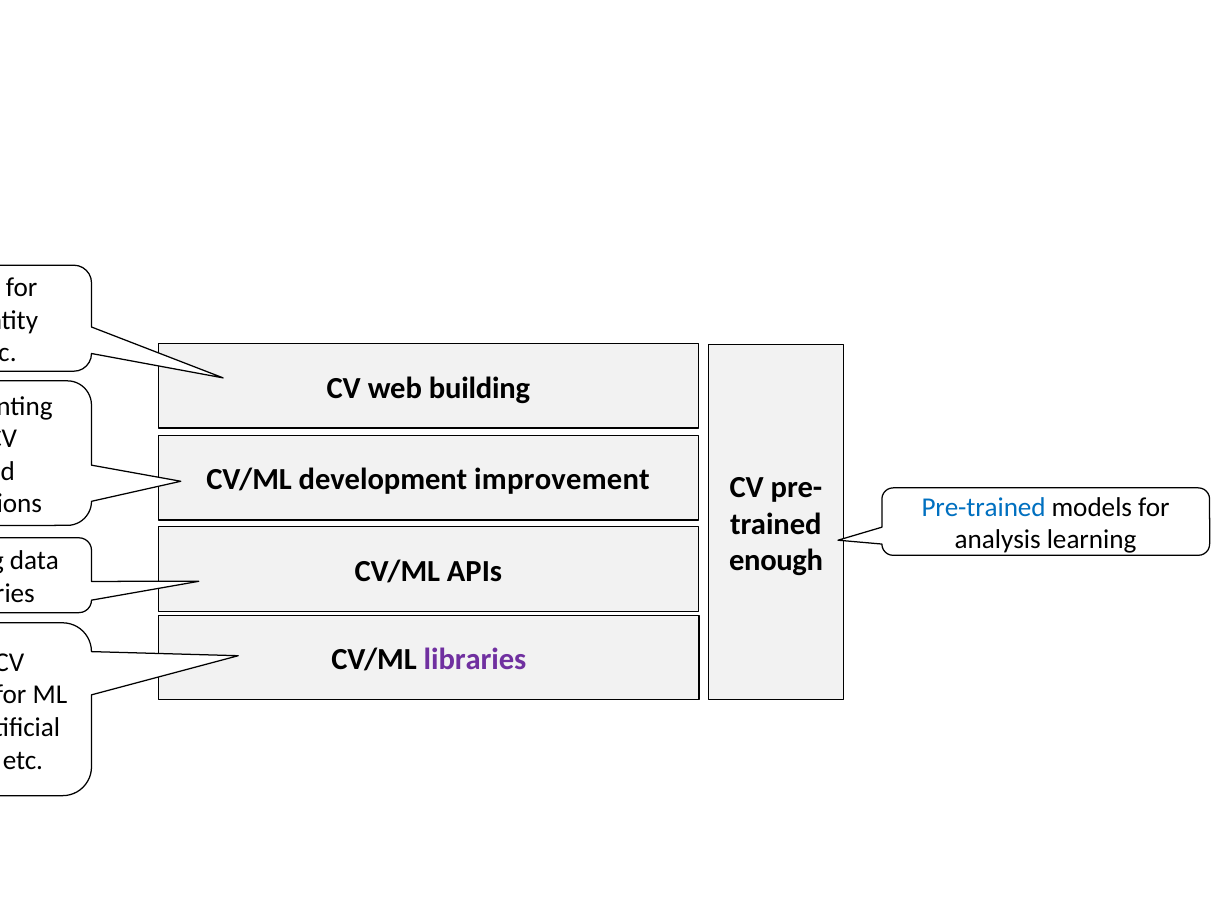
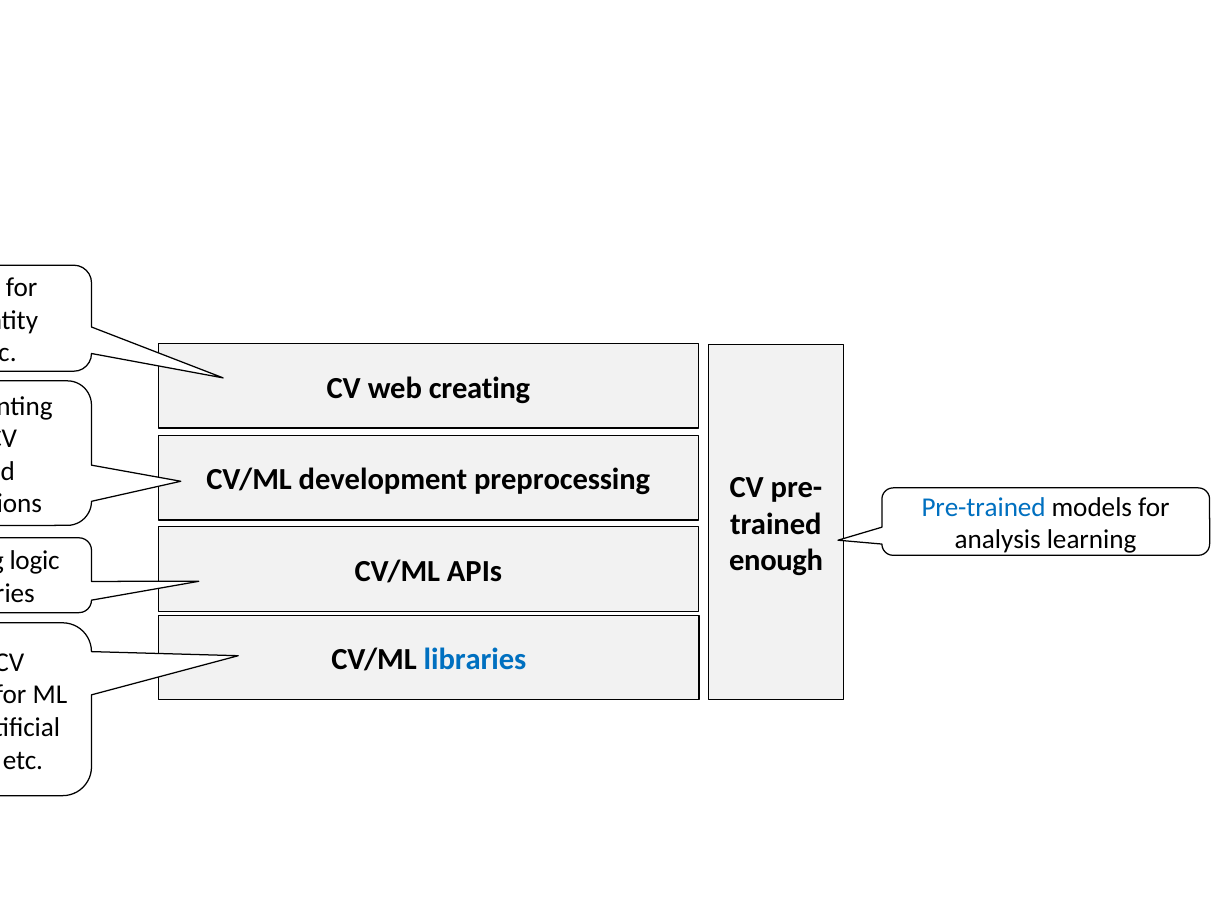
building: building -> creating (480, 388)
development improvement: improvement -> preprocessing (562, 480)
data: data -> logic (35, 561)
libraries colour: purple -> blue (475, 660)
